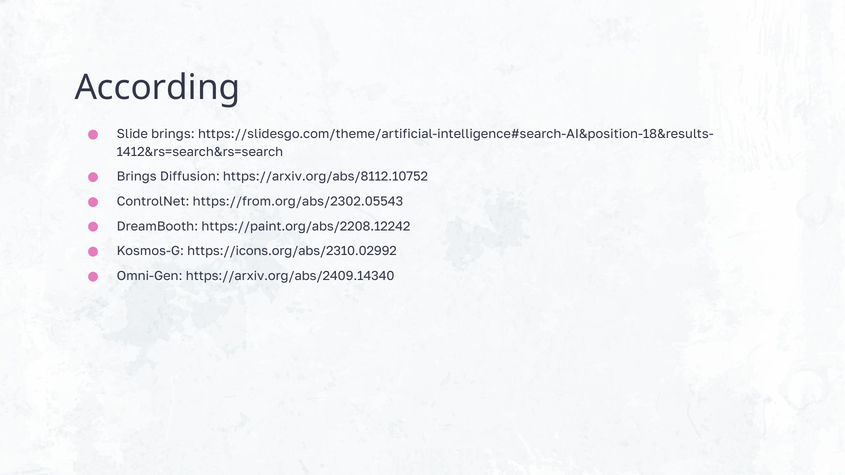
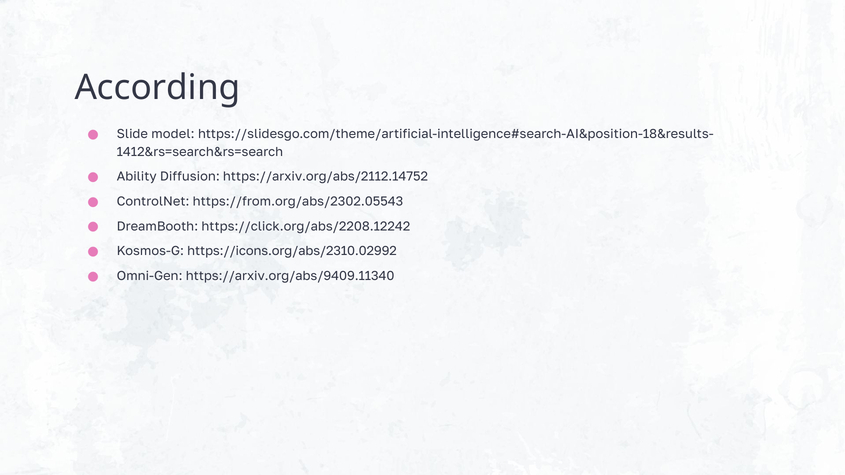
Slide brings: brings -> model (173, 134)
Brings: Brings -> Ability (137, 177)
https://arxiv.org/abs/8112.10752: https://arxiv.org/abs/8112.10752 -> https://arxiv.org/abs/2112.14752 (326, 177)
https://paint.org/abs/2208.12242: https://paint.org/abs/2208.12242 -> https://click.org/abs/2208.12242 (306, 227)
https://arxiv.org/abs/2409.14340: https://arxiv.org/abs/2409.14340 -> https://arxiv.org/abs/9409.11340 (290, 276)
